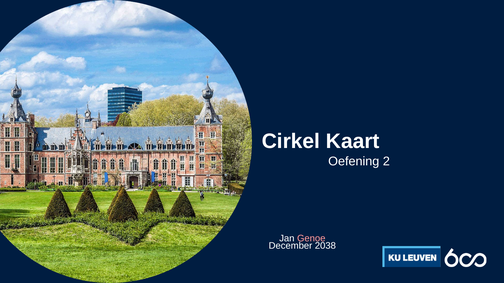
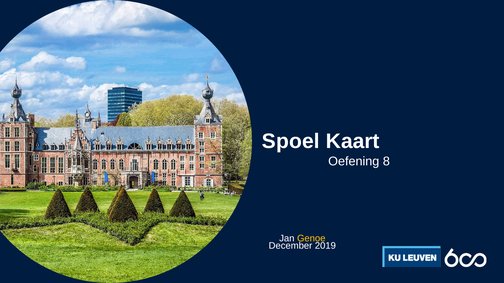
Cirkel: Cirkel -> Spoel (291, 142)
2: 2 -> 8 (386, 161)
Genoe colour: pink -> yellow (311, 239)
2038: 2038 -> 2019 (325, 246)
